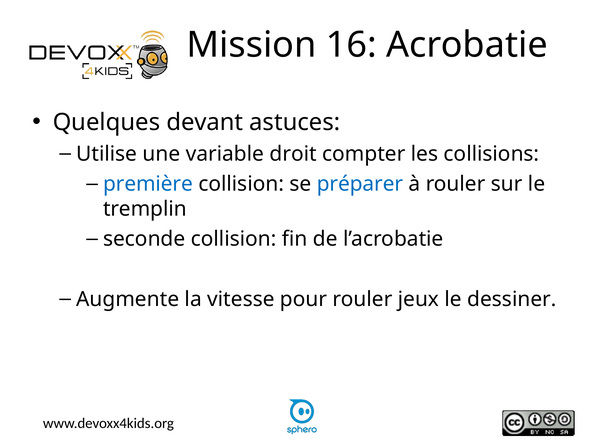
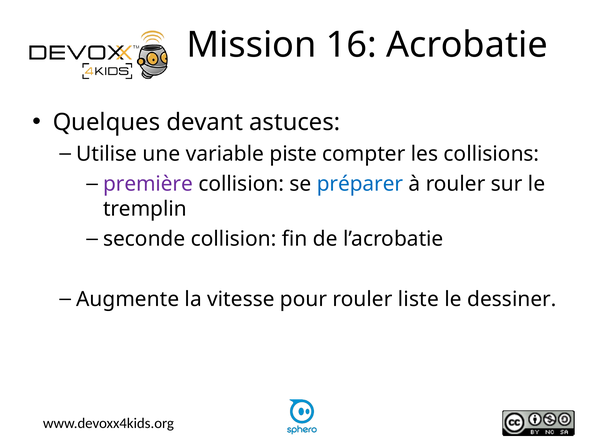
droit: droit -> piste (293, 154)
première colour: blue -> purple (148, 184)
jeux: jeux -> liste (418, 299)
